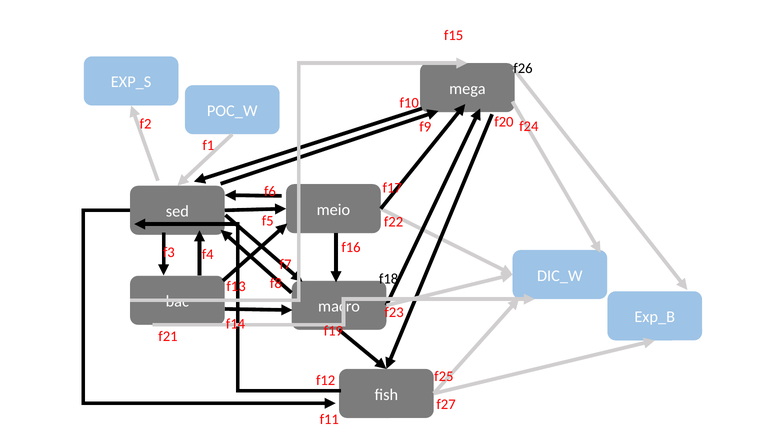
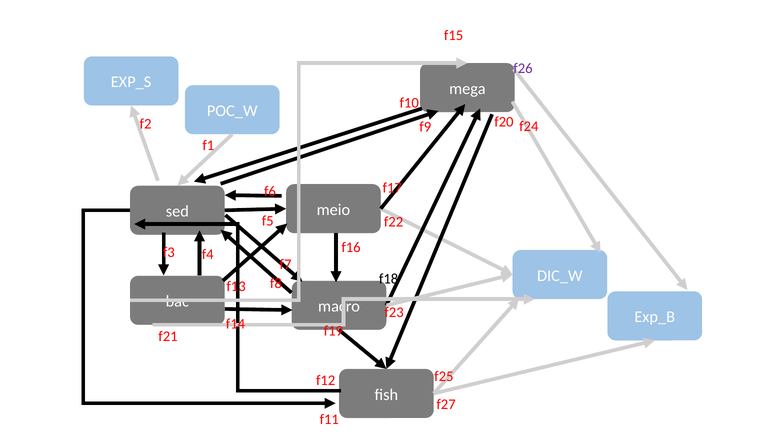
f26 colour: black -> purple (523, 68)
